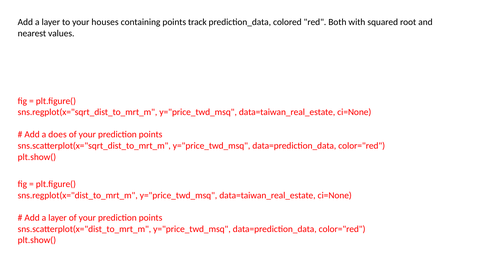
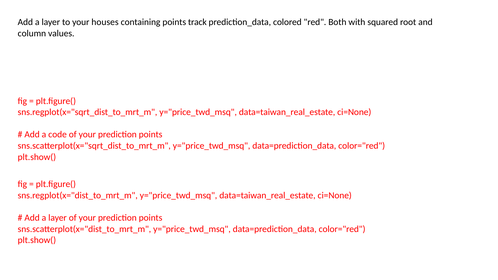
nearest: nearest -> column (32, 33)
does: does -> code (58, 135)
